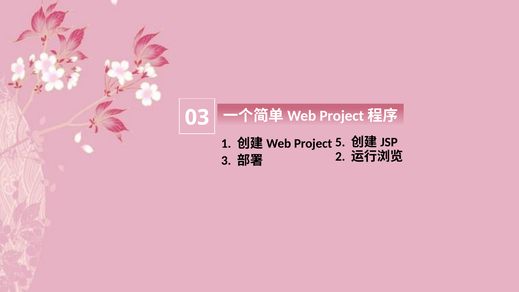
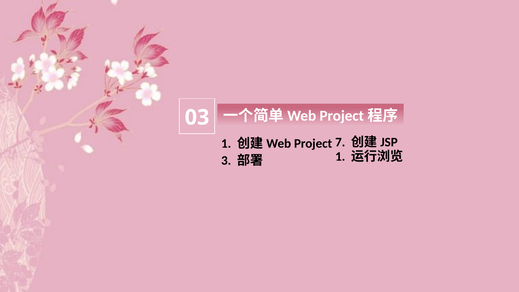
5: 5 -> 7 (340, 142)
2: 2 -> 1 (340, 157)
